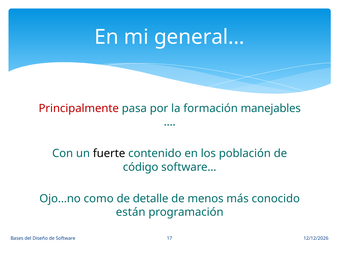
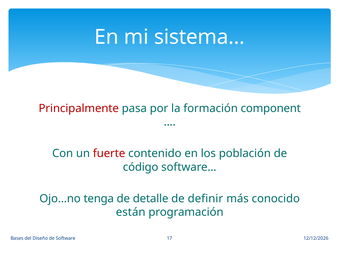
general…: general… -> sistema… (199, 37)
manejables: manejables -> component (271, 108)
fuerte colour: black -> red (109, 154)
como: como -> tenga (99, 199)
menos: menos -> definir (205, 199)
